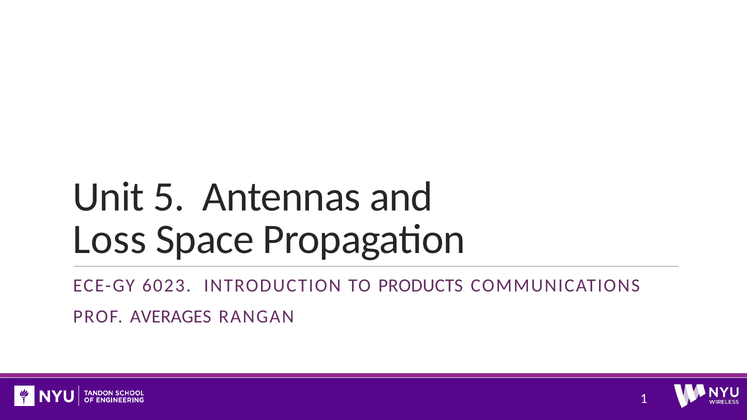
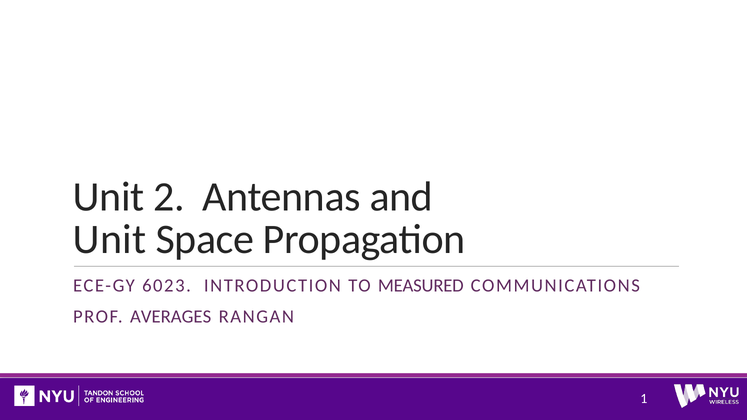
5: 5 -> 2 (169, 197)
Loss: Loss -> Unit (110, 240)
PRODUCTS: PRODUCTS -> MEASURED (421, 286)
